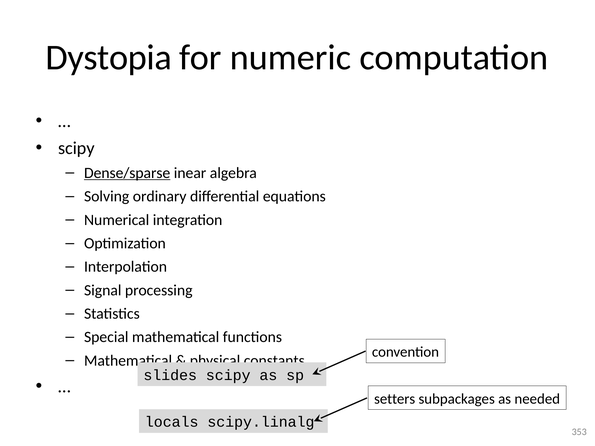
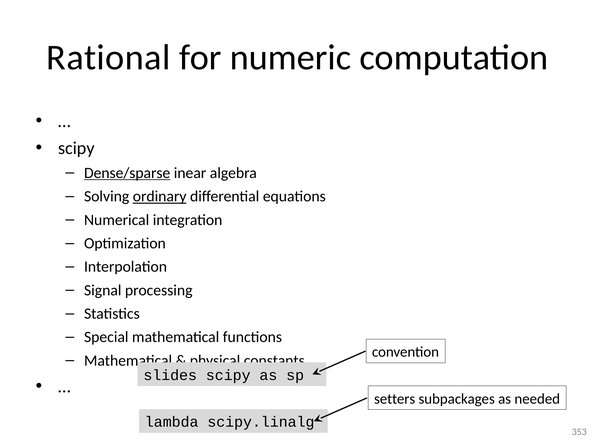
Dystopia: Dystopia -> Rational (108, 58)
ordinary underline: none -> present (160, 196)
locals: locals -> lambda (172, 422)
